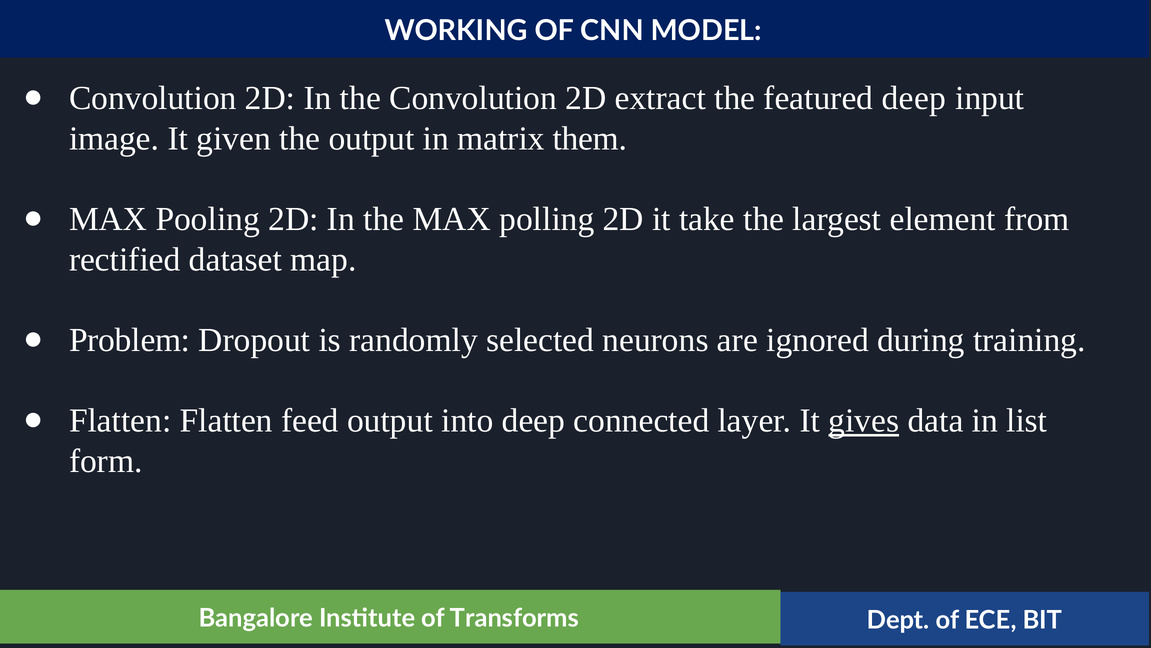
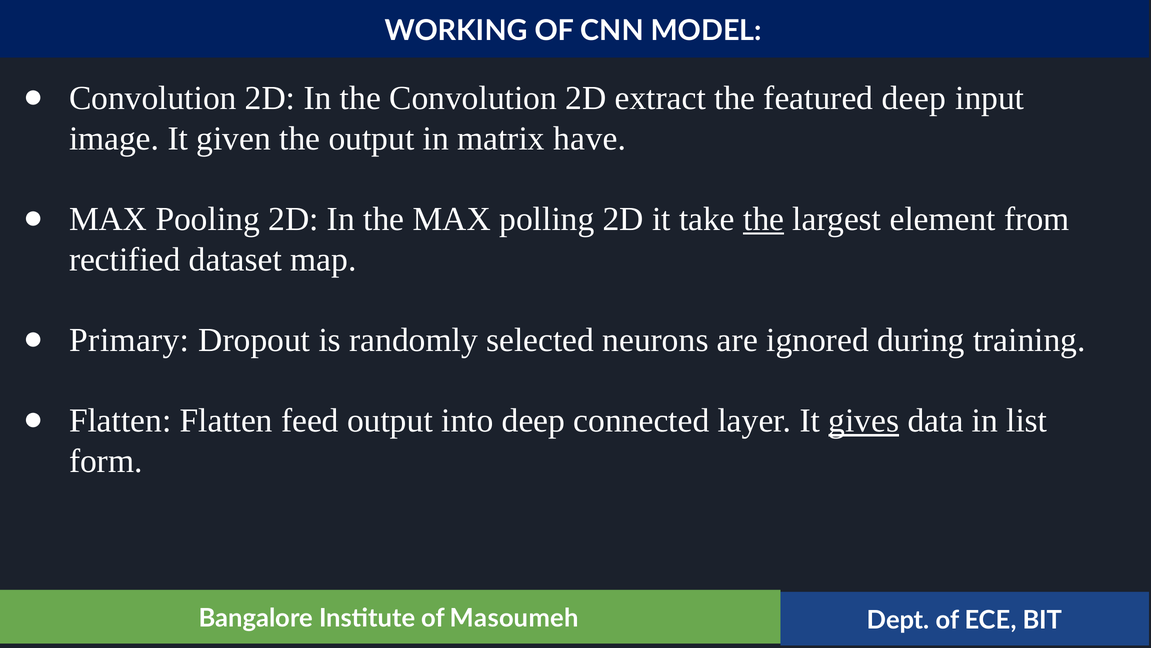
them: them -> have (590, 138)
the underline: none -> present (764, 219)
Problem: Problem -> Primary (129, 340)
Transforms: Transforms -> Masoumeh (514, 618)
